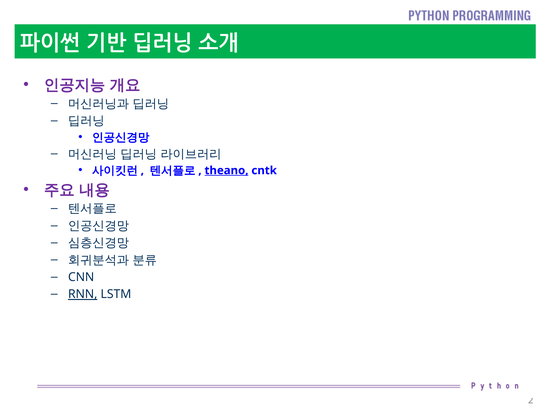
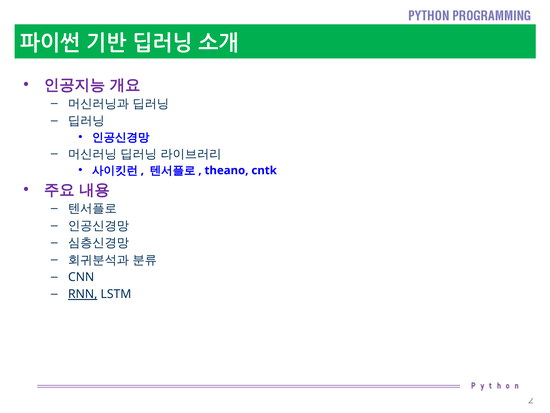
theano underline: present -> none (226, 170)
